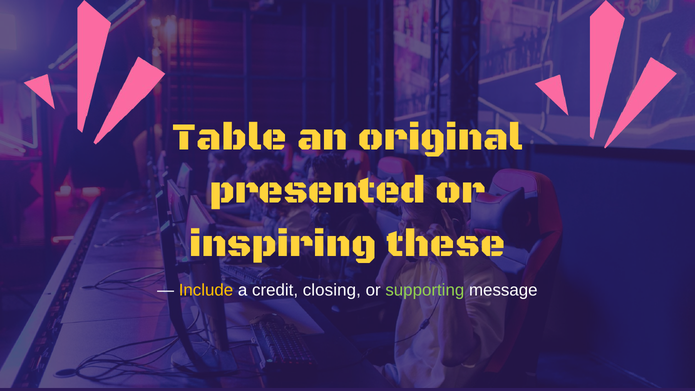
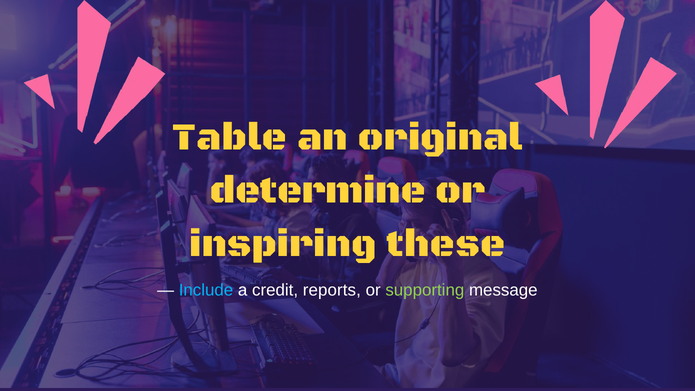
presented: presented -> determine (318, 190)
Include colour: yellow -> light blue (206, 290)
closing: closing -> reports (332, 290)
